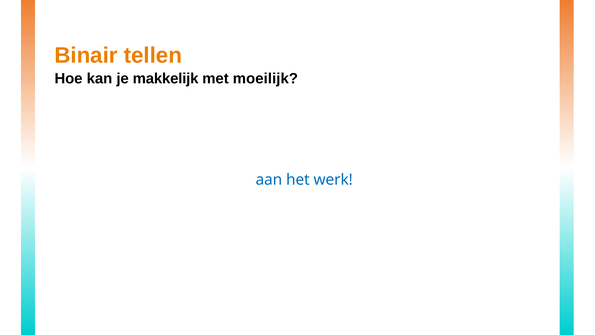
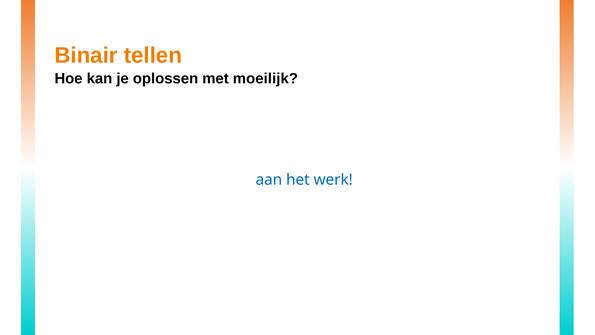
makkelijk: makkelijk -> oplossen (166, 78)
